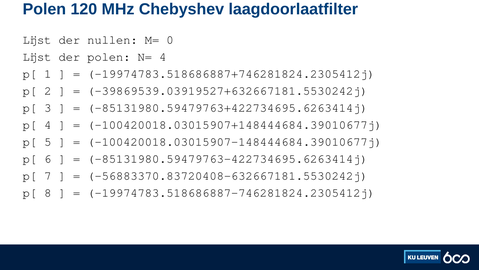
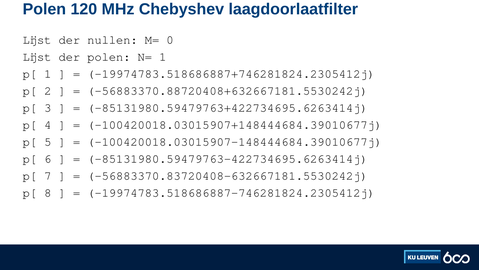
N= 4: 4 -> 1 (163, 57)
-39869539.03919527+632667181.5530242j: -39869539.03919527+632667181.5530242j -> -56883370.88720408+632667181.5530242j (227, 91)
